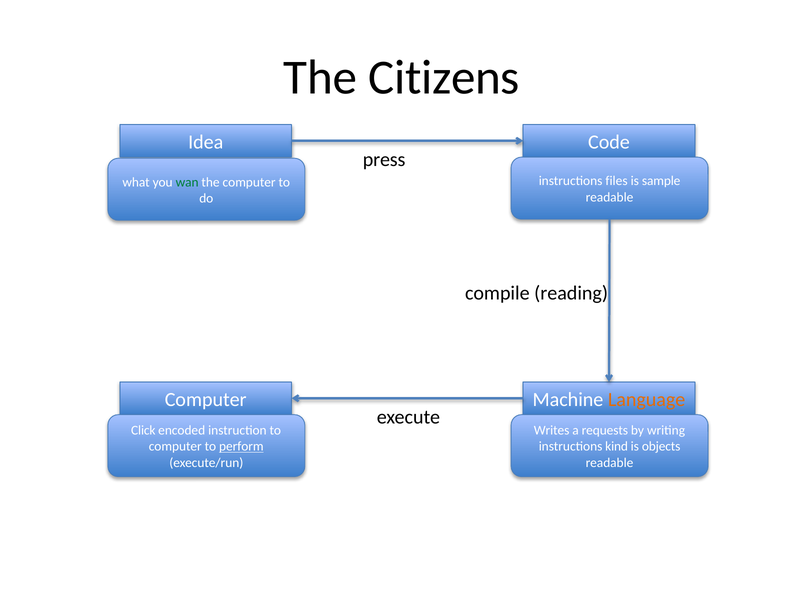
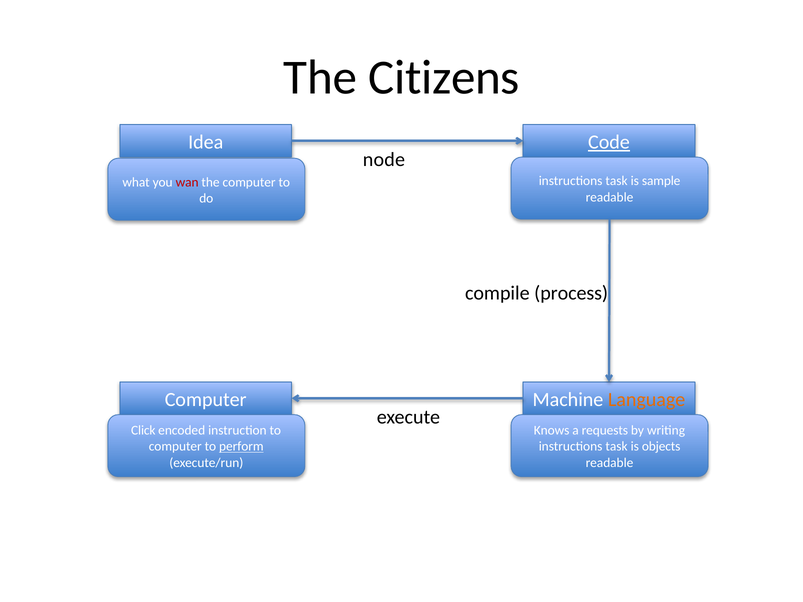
Code underline: none -> present (609, 142)
press: press -> node (384, 159)
files: files -> task (617, 181)
wan colour: green -> red (187, 182)
reading: reading -> process (571, 293)
Writes: Writes -> Knows (552, 431)
kind: kind -> task (617, 447)
